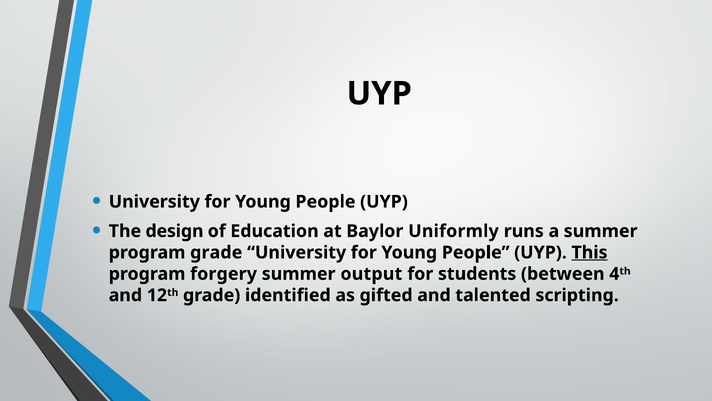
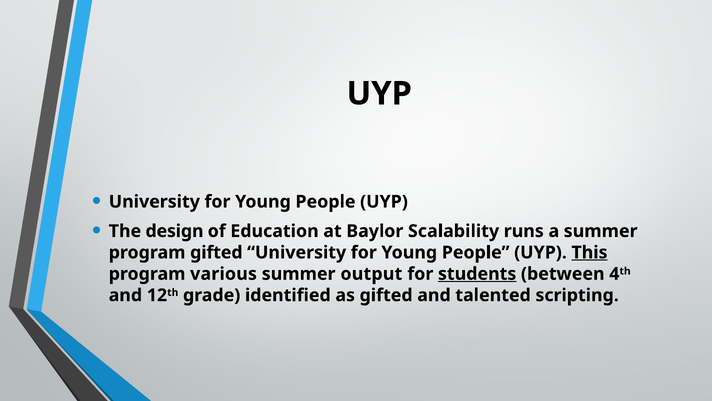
Uniformly: Uniformly -> Scalability (454, 231)
program grade: grade -> gifted (216, 252)
forgery: forgery -> various (224, 274)
students underline: none -> present (477, 274)
